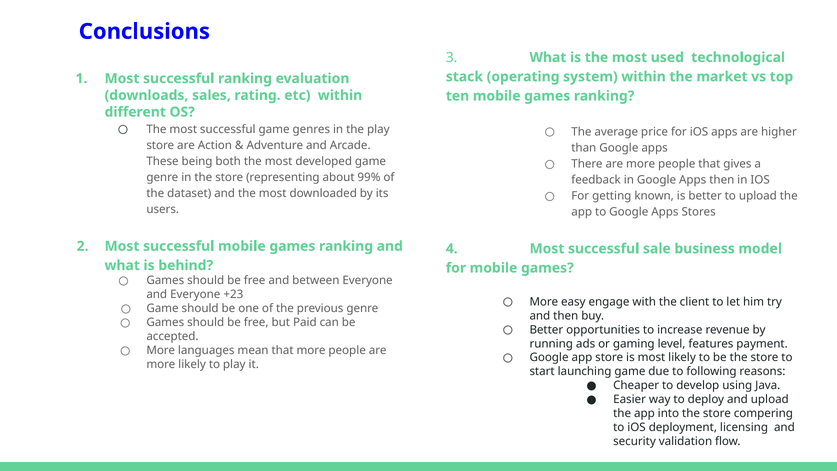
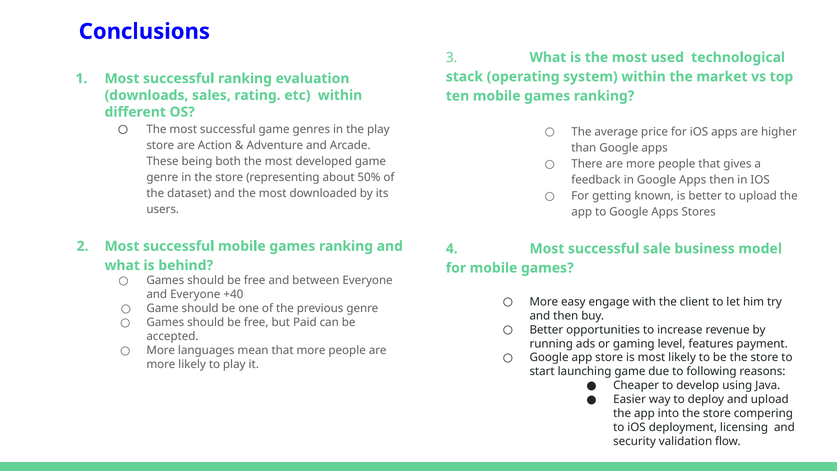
99%: 99% -> 50% (369, 177)
+23: +23 -> +40 (233, 295)
